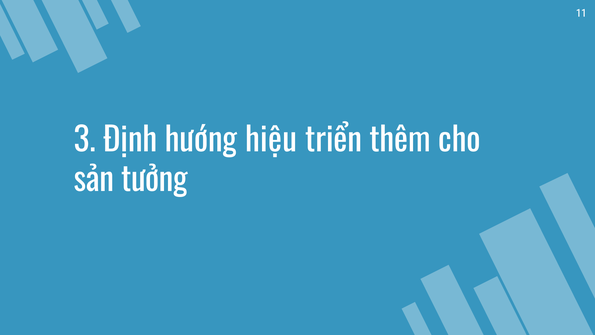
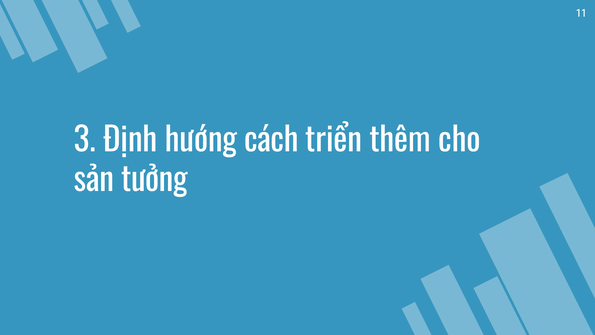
hiệu: hiệu -> cách (271, 140)
